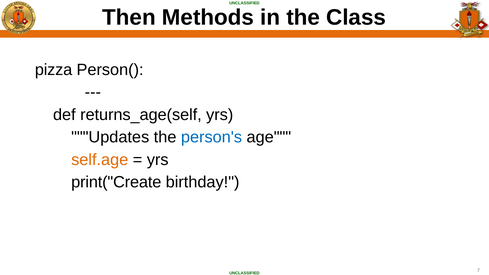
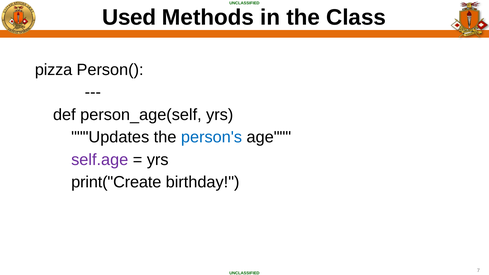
Then: Then -> Used (129, 17)
returns_age(self: returns_age(self -> person_age(self (141, 115)
self.age colour: orange -> purple (100, 160)
